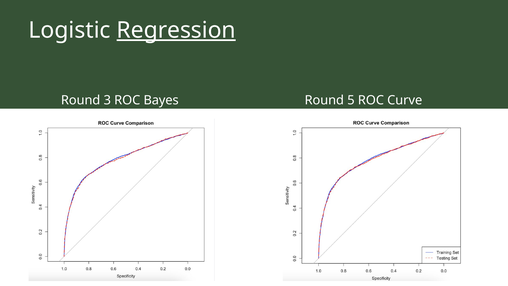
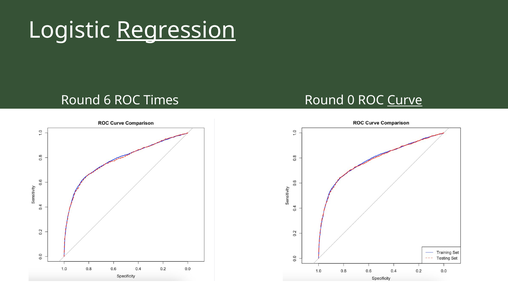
3: 3 -> 6 (107, 100)
Bayes: Bayes -> Times (161, 100)
5: 5 -> 0 (351, 100)
Curve underline: none -> present (405, 100)
